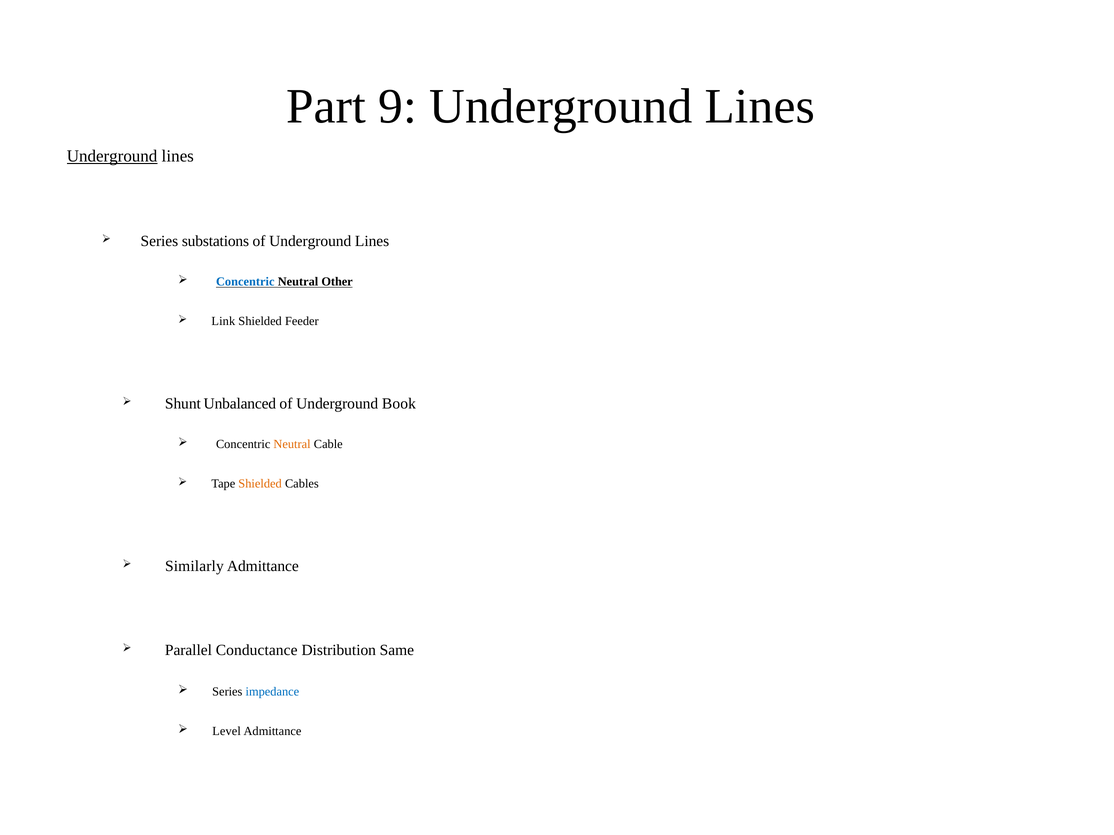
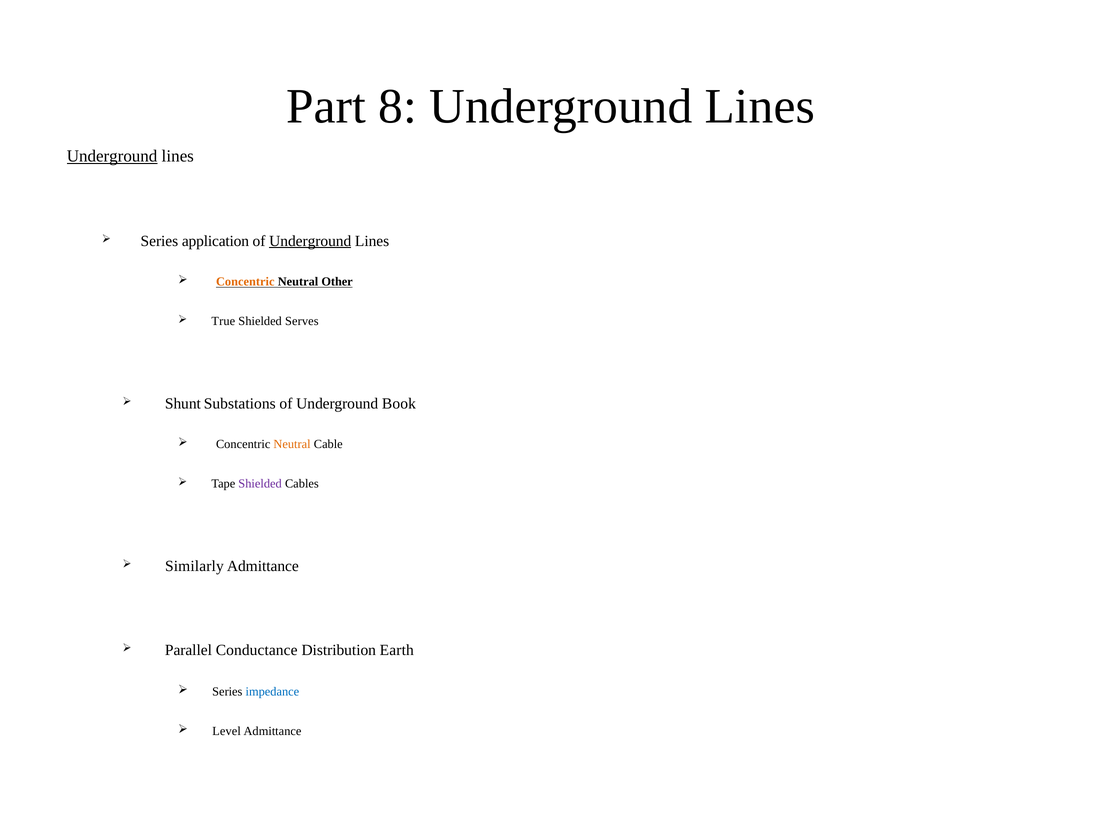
9: 9 -> 8 (398, 107)
substations: substations -> application (215, 241)
Underground underline: none -> present (310, 241)
Concentric colour: blue -> orange (245, 282)
Link: Link -> True (223, 321)
Feeder: Feeder -> Serves (302, 321)
Unbalanced: Unbalanced -> Substations (240, 404)
Shielded colour: orange -> purple (260, 484)
Same: Same -> Earth (397, 651)
